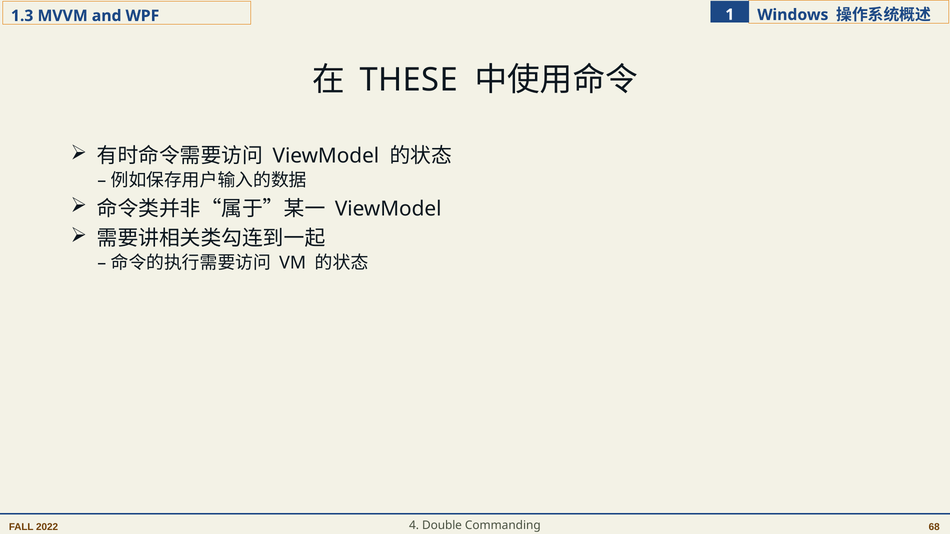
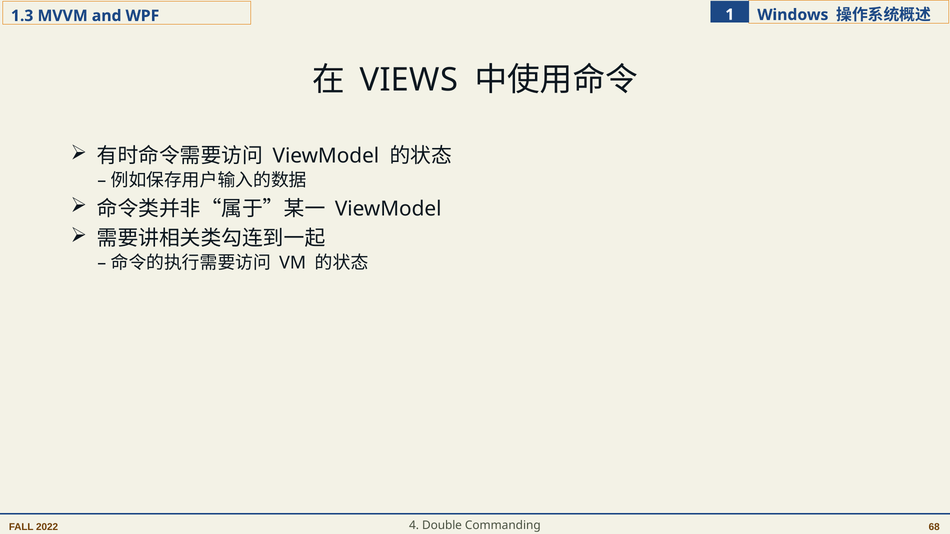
THESE: THESE -> VIEWS (409, 80)
